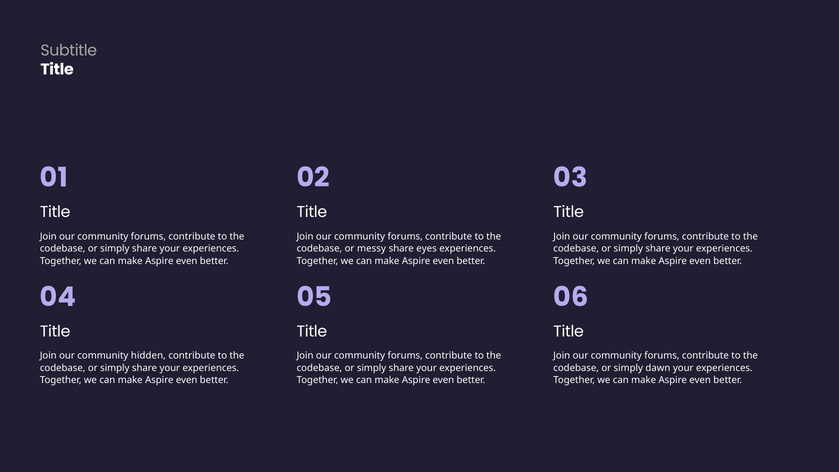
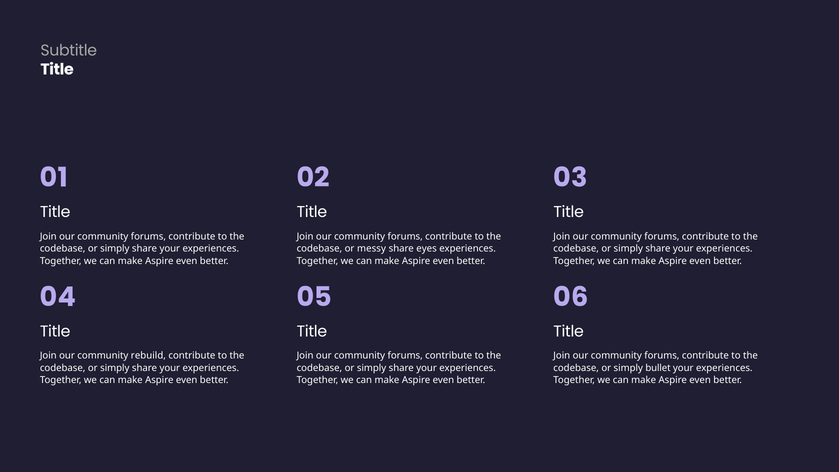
hidden: hidden -> rebuild (148, 356)
dawn: dawn -> bullet (658, 368)
